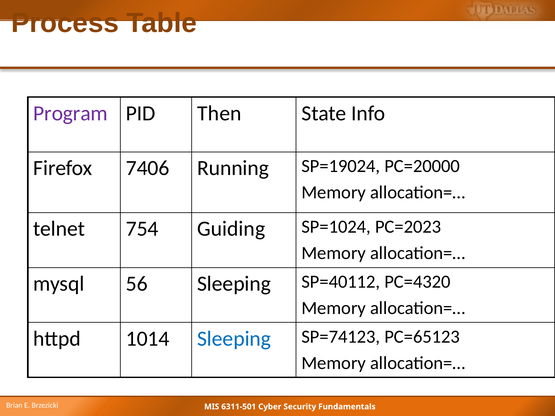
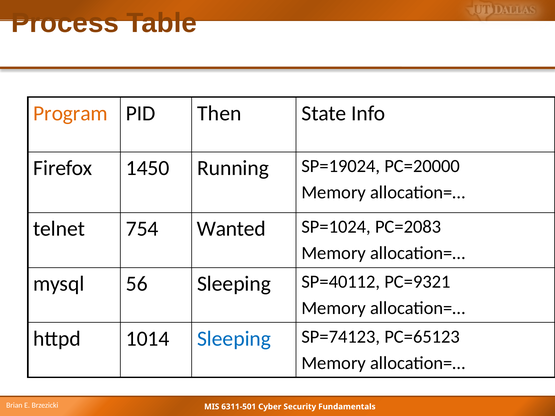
Program colour: purple -> orange (71, 113)
7406: 7406 -> 1450 (148, 168)
Guiding: Guiding -> Wanted (231, 229)
PC=2023: PC=2023 -> PC=2083 (408, 227)
PC=4320: PC=4320 -> PC=9321 (417, 282)
